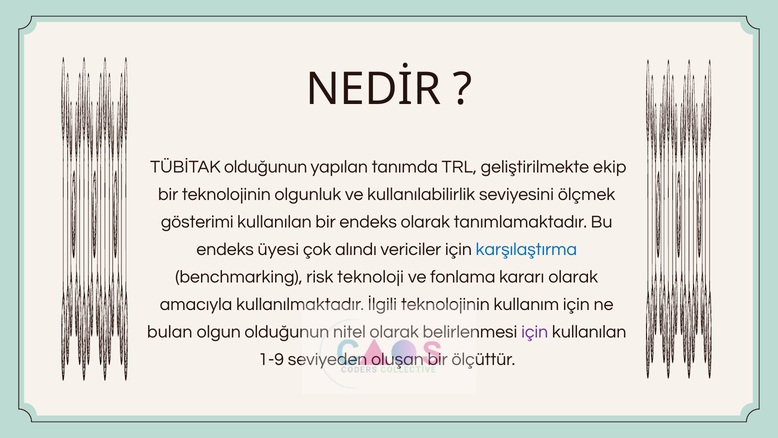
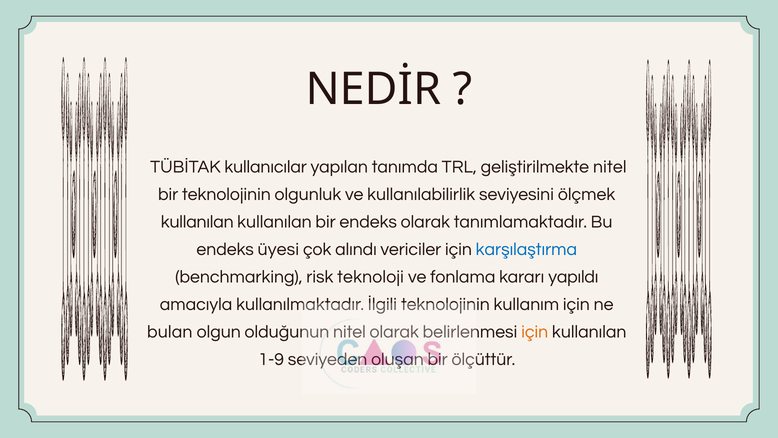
TÜBİTAK olduğunun: olduğunun -> kullanıcılar (266, 167)
geliştirilmekte ekip: ekip -> nitel (610, 167)
gösterimi: gösterimi -> kullanılan (197, 222)
kararı olarak: olarak -> yapıldı (573, 277)
için colour: purple -> orange (535, 332)
